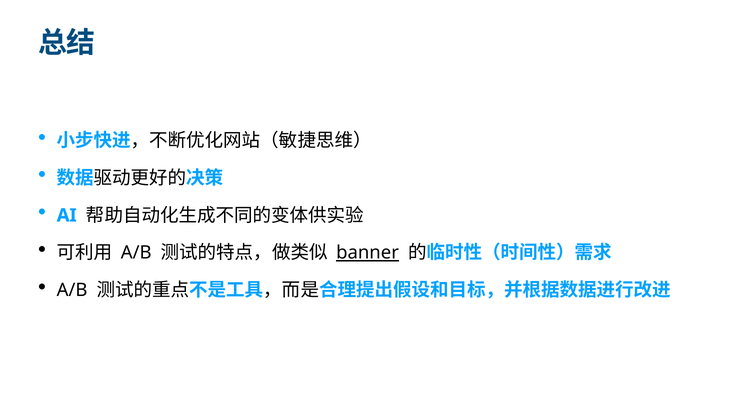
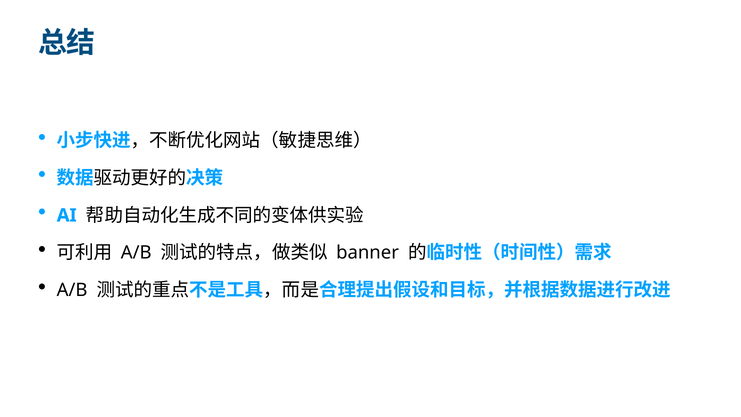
banner underline: present -> none (368, 253)
